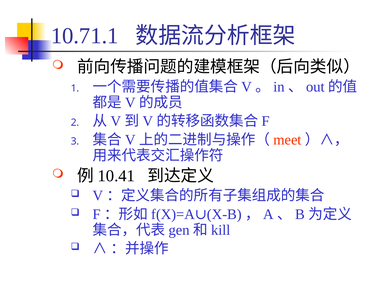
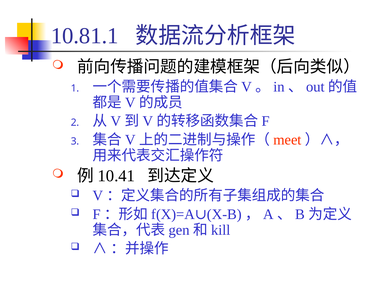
10.71.1: 10.71.1 -> 10.81.1 (85, 36)
